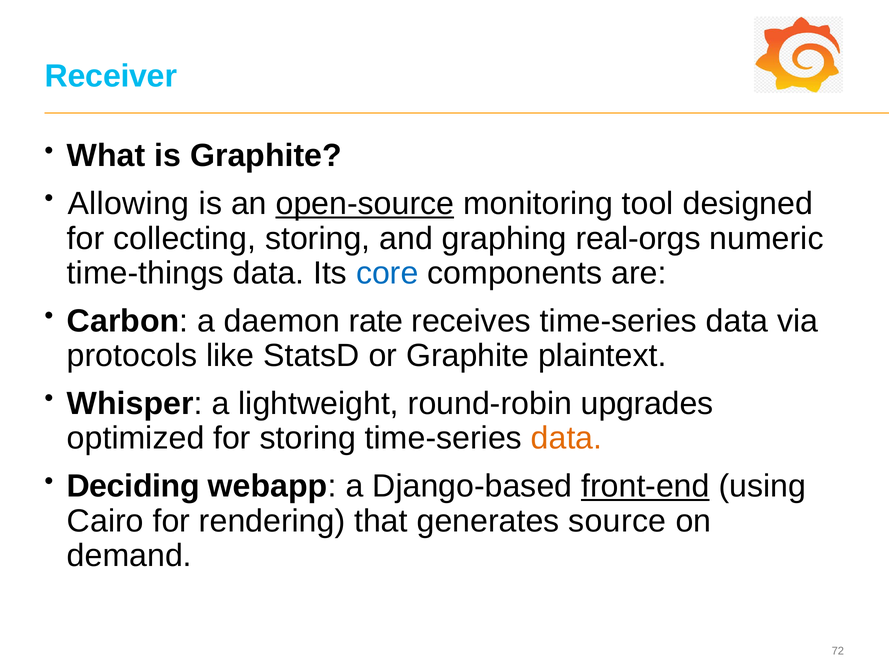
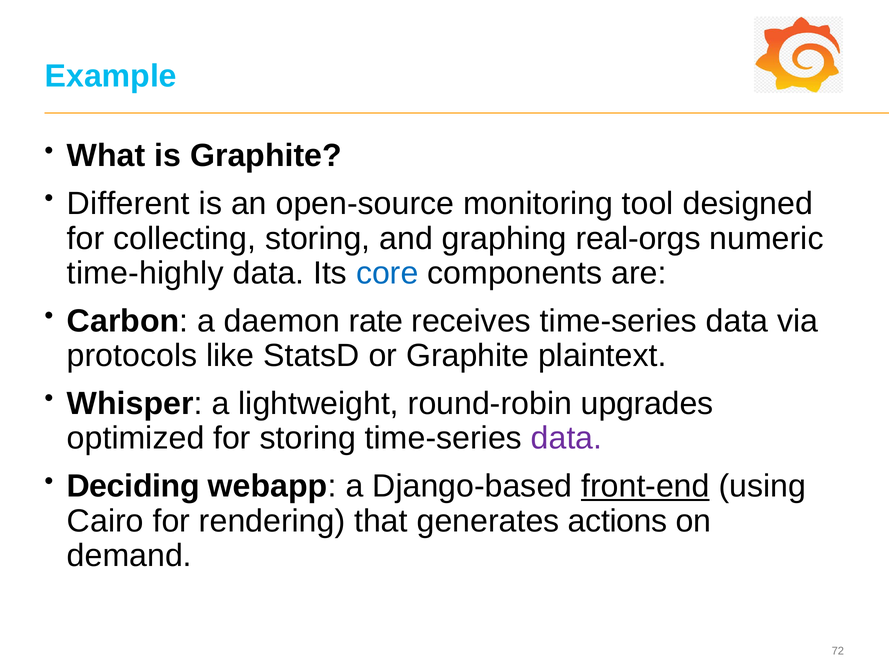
Receiver: Receiver -> Example (111, 76)
Allowing: Allowing -> Different (128, 204)
open-source underline: present -> none (365, 204)
time-things: time-things -> time-highly (145, 273)
data colour: orange -> purple (567, 438)
source: source -> actions (618, 521)
